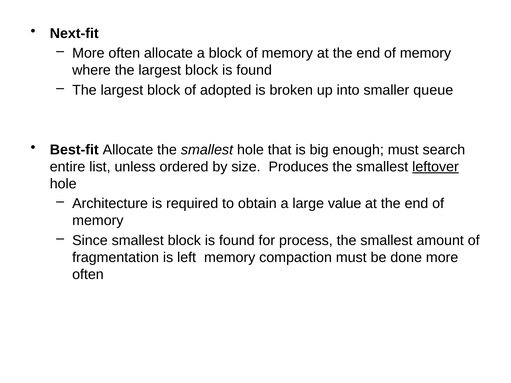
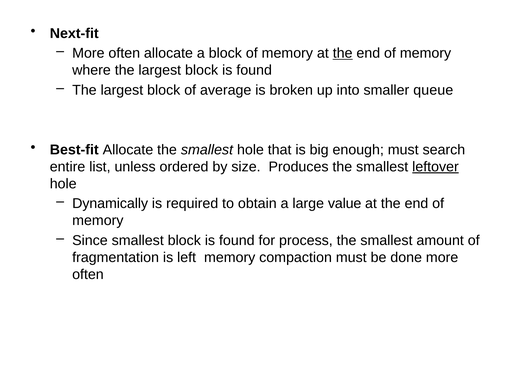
the underline: none -> present (343, 53)
adopted: adopted -> average (226, 90)
Architecture: Architecture -> Dynamically (110, 204)
